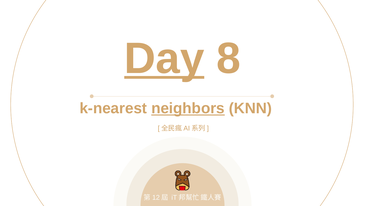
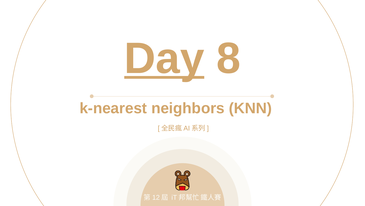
neighbors underline: present -> none (188, 108)
